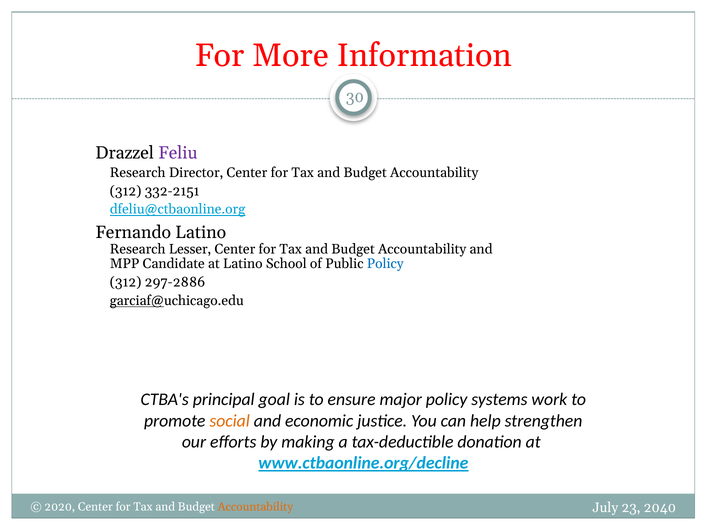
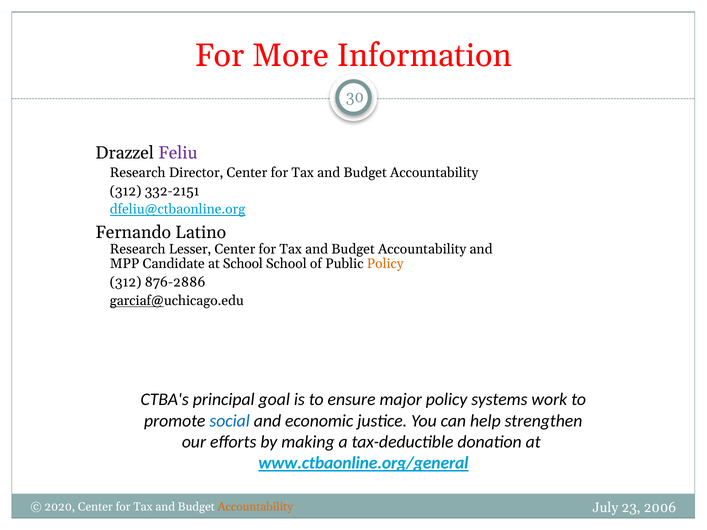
at Latino: Latino -> School (243, 264)
Policy colour: blue -> orange (385, 264)
297-2886: 297-2886 -> 876-2886 (175, 282)
social colour: orange -> blue (230, 421)
www.ctbaonline.org/decline: www.ctbaonline.org/decline -> www.ctbaonline.org/general (363, 463)
2040: 2040 -> 2006 (660, 508)
